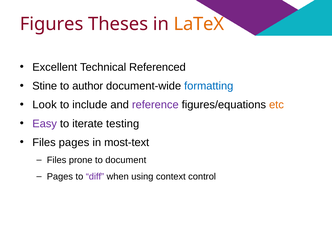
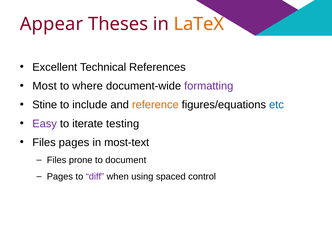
Figures: Figures -> Appear (52, 24)
Referenced: Referenced -> References (157, 67)
Stine: Stine -> Most (45, 86)
author: author -> where (88, 86)
formatting colour: blue -> purple (209, 86)
Look: Look -> Stine (45, 105)
reference colour: purple -> orange (155, 105)
etc colour: orange -> blue (276, 105)
context: context -> spaced (171, 177)
